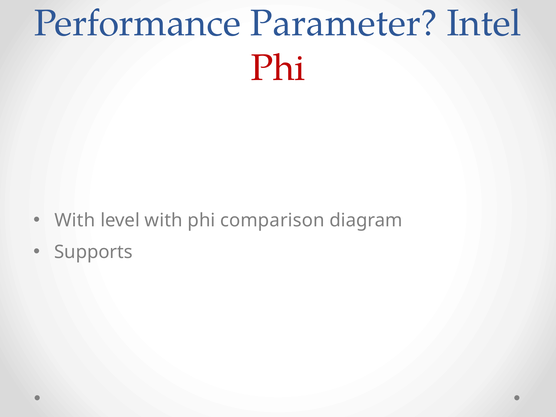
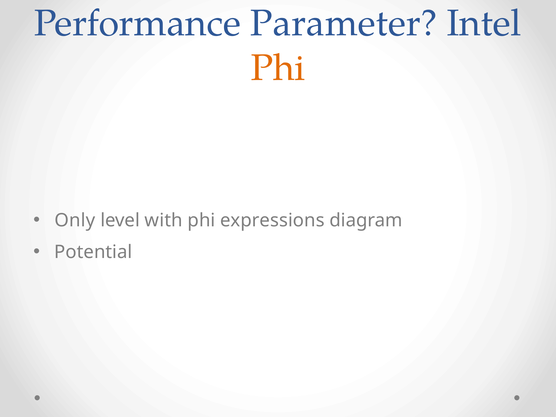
Phi colour: red -> orange (278, 68)
With: With -> Only (75, 220)
comparison: comparison -> expressions (272, 220)
Supports: Supports -> Potential (93, 252)
